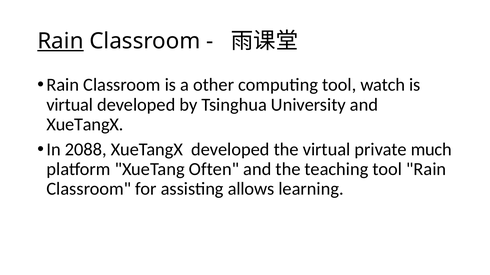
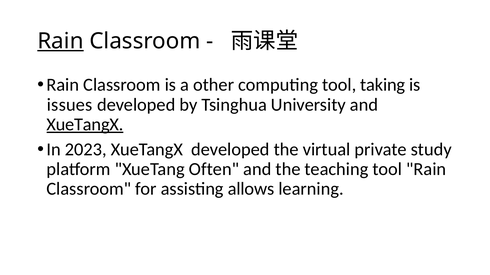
watch: watch -> taking (383, 85)
virtual: virtual -> issues (70, 105)
XueTangX underline: none -> present (85, 125)
2088: 2088 -> 2023 (86, 150)
much: much -> study (431, 150)
